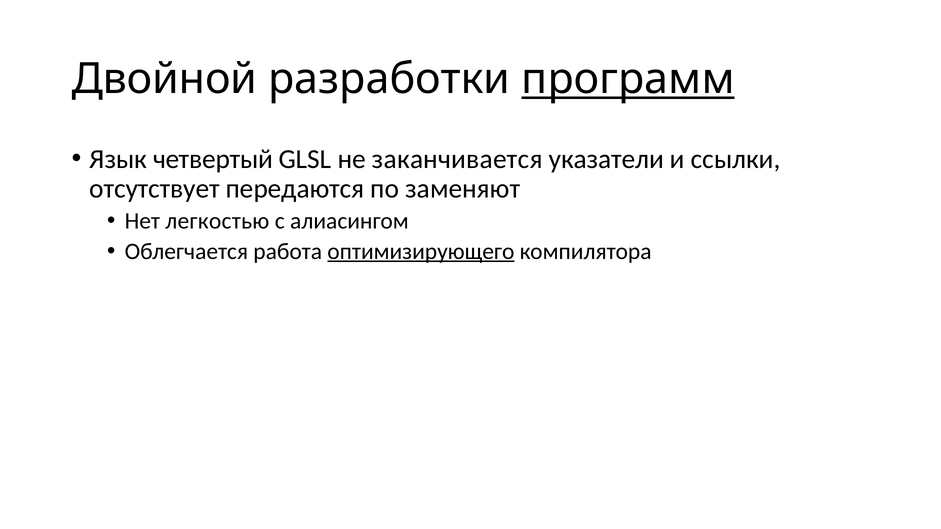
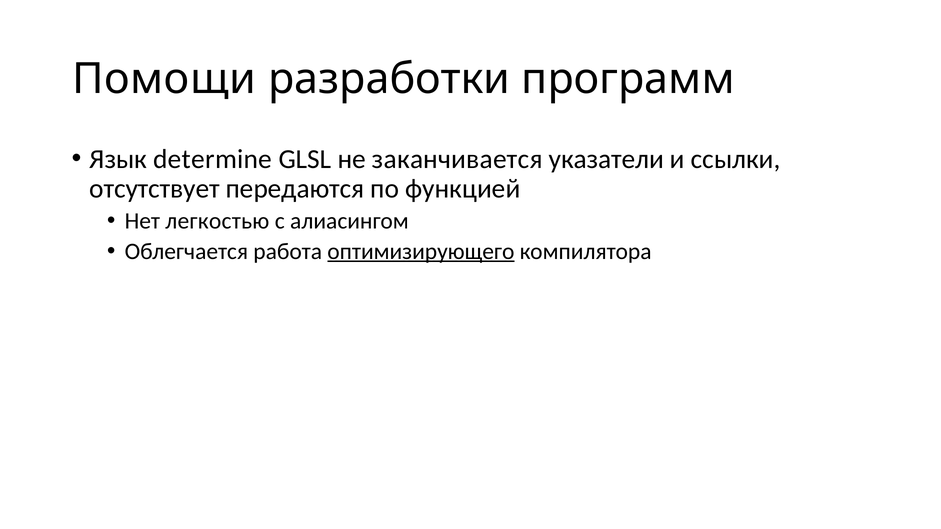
Двойной: Двойной -> Помощи (164, 79)
программ underline: present -> none (628, 79)
четвертый: четвертый -> determine (213, 159)
заменяют: заменяют -> функцией (463, 189)
